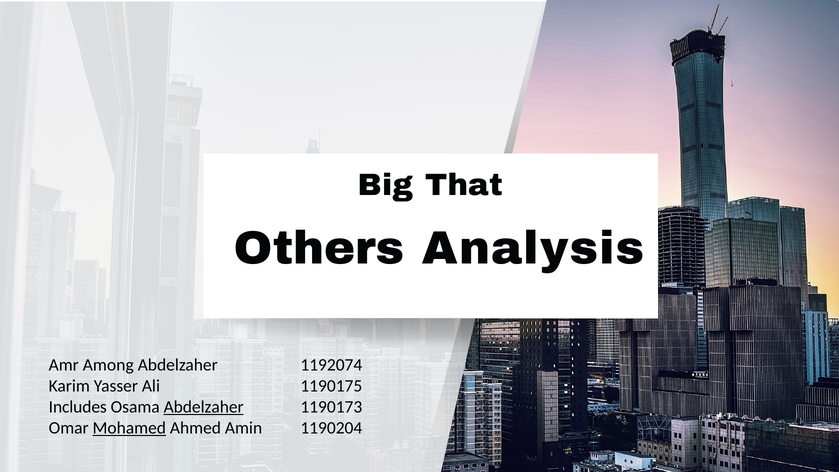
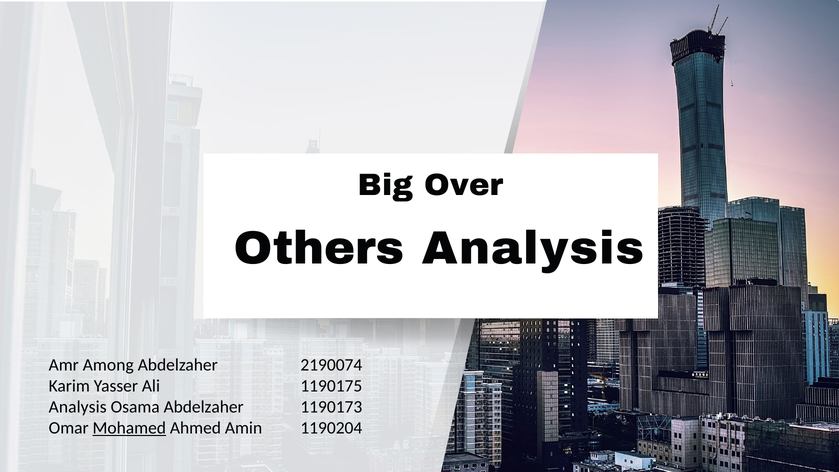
That: That -> Over (464, 185)
1192074: 1192074 -> 2190074 (331, 365)
Includes: Includes -> Analysis (78, 407)
Abdelzaher underline: present -> none (204, 407)
